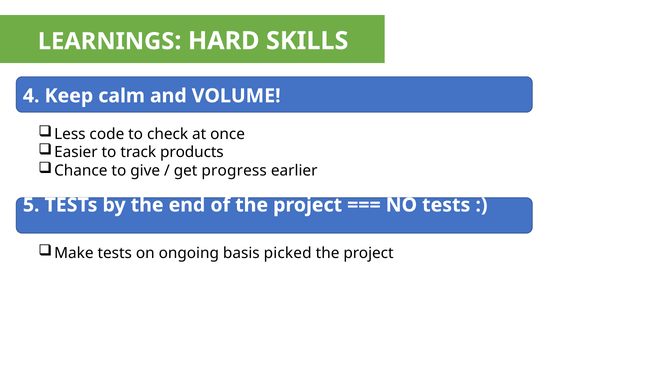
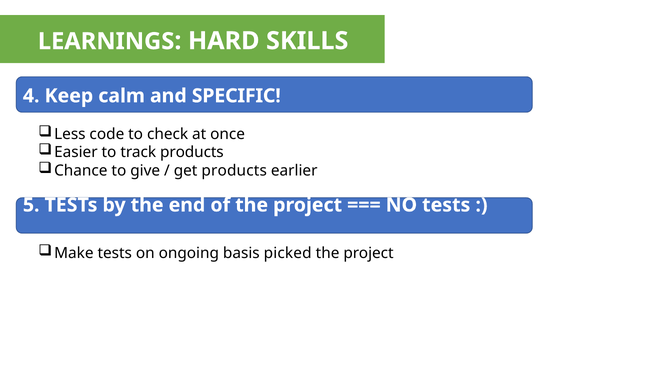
VOLUME: VOLUME -> SPECIFIC (236, 96)
get progress: progress -> products (234, 171)
